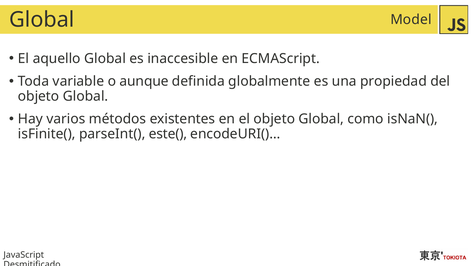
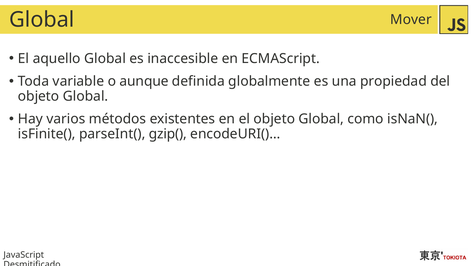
Model: Model -> Mover (411, 20)
este(: este( -> gzip( (168, 134)
